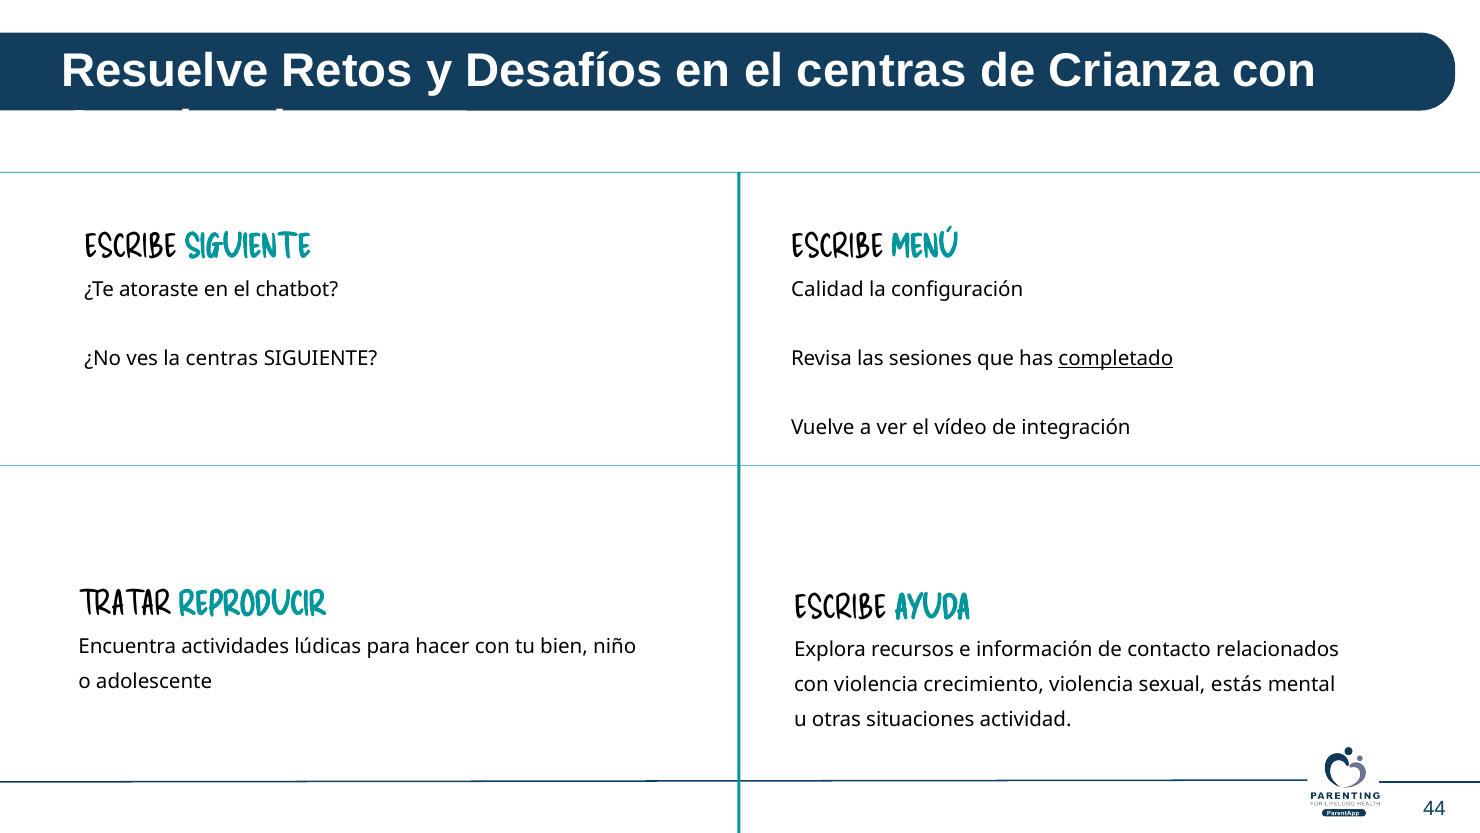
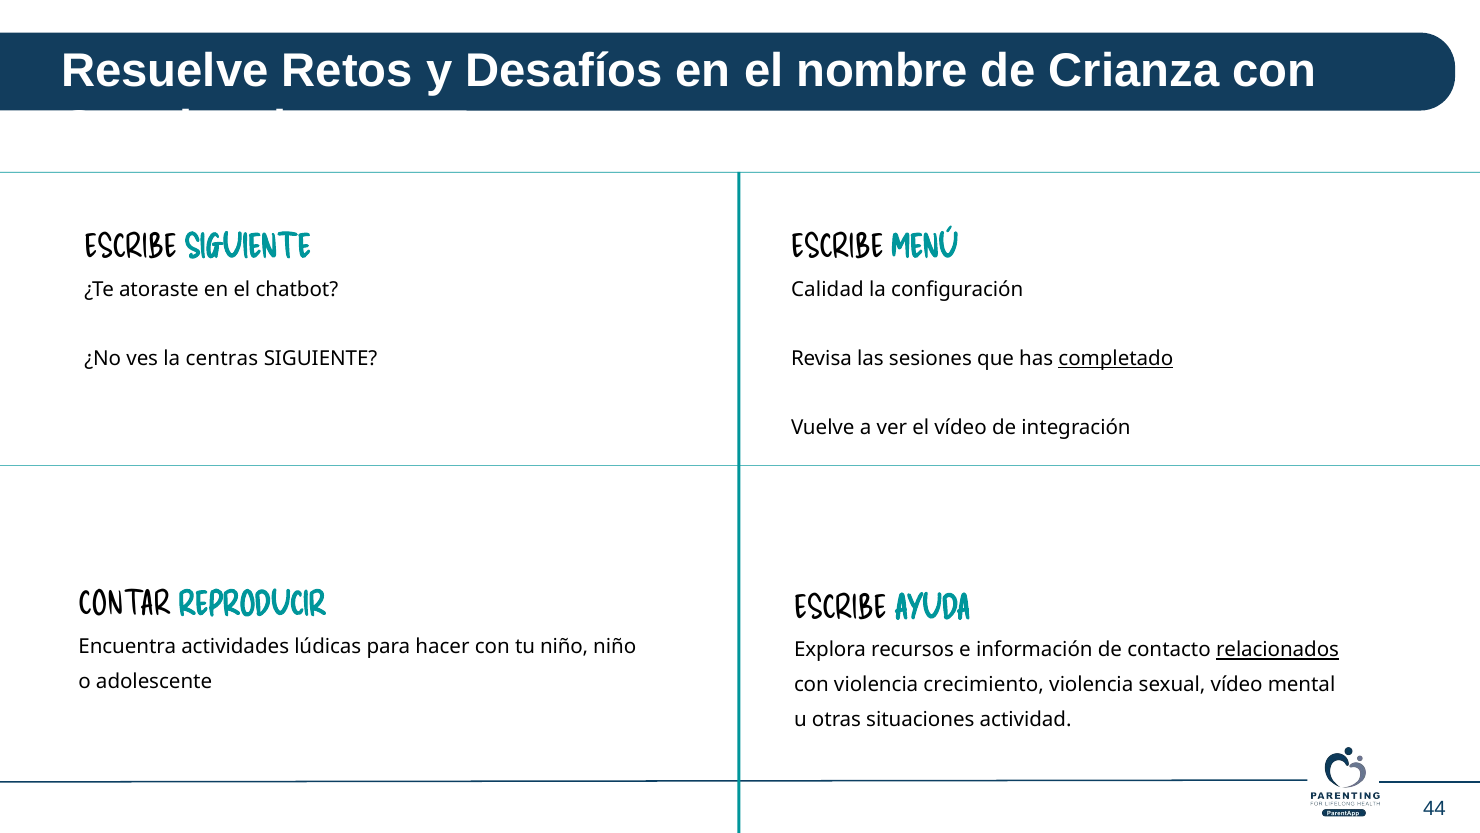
el centras: centras -> nombre (882, 71)
TRATAR: TRATAR -> CONTAR (125, 604)
tu bien: bien -> niño (564, 646)
relacionados underline: none -> present (1278, 650)
sexual estás: estás -> vídeo (1237, 684)
